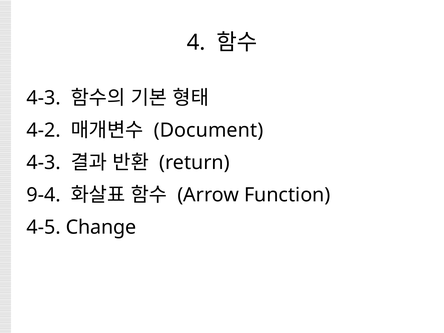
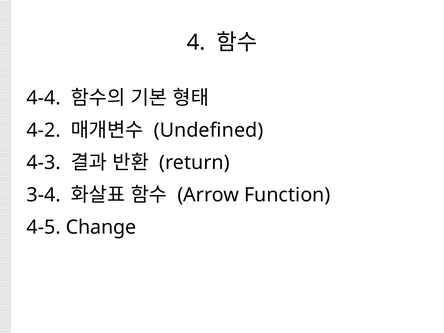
4-3: 4-3 -> 4-4 (44, 98)
Document: Document -> Undefined (209, 130)
9-4: 9-4 -> 3-4 (44, 195)
